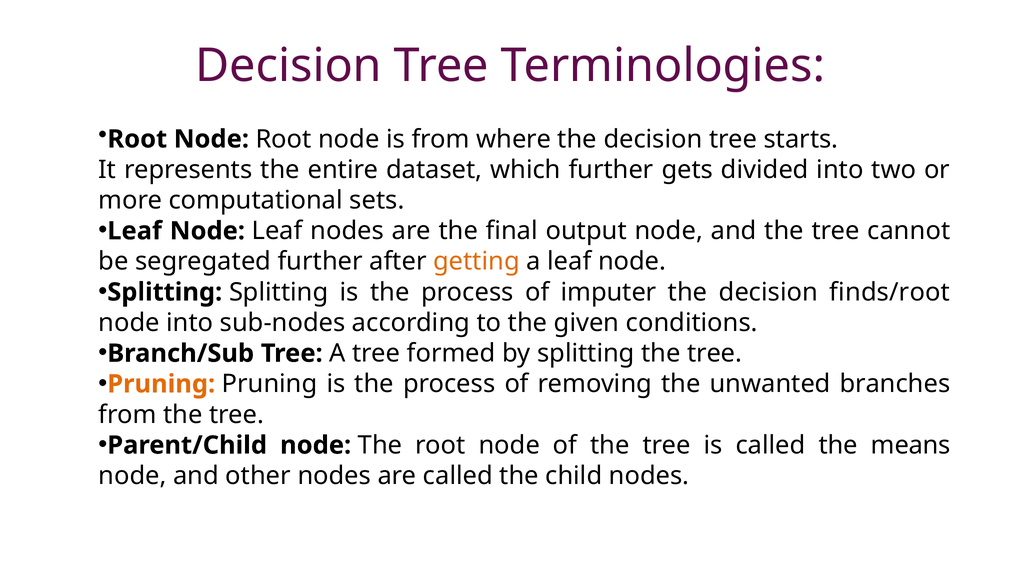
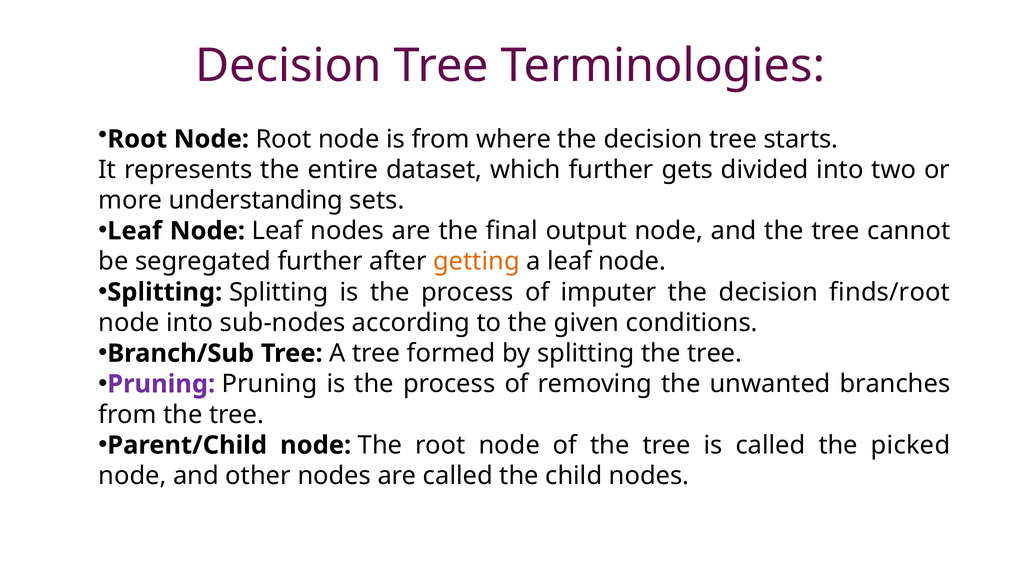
computational: computational -> understanding (256, 200)
Pruning colour: orange -> purple (161, 384)
means: means -> picked (911, 445)
